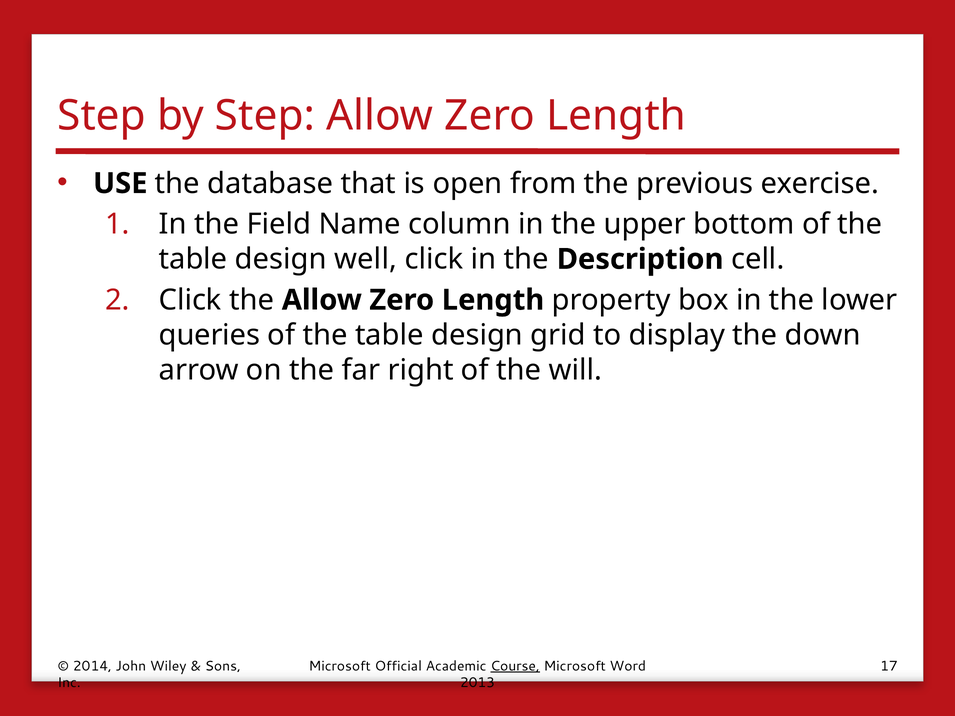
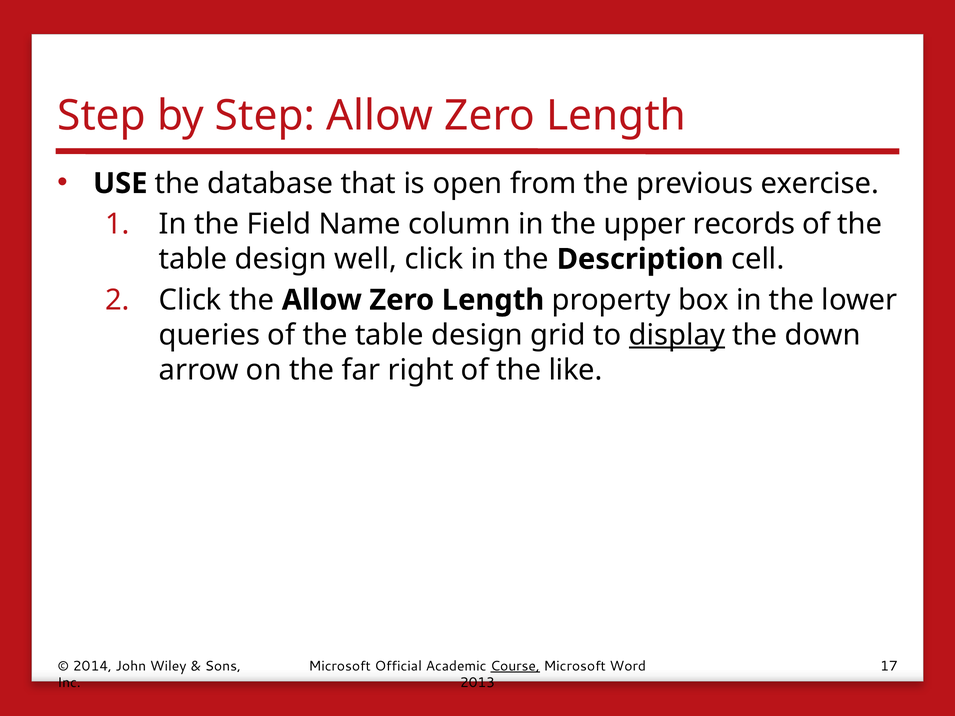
bottom: bottom -> records (744, 224)
display underline: none -> present (677, 335)
will: will -> like (575, 370)
